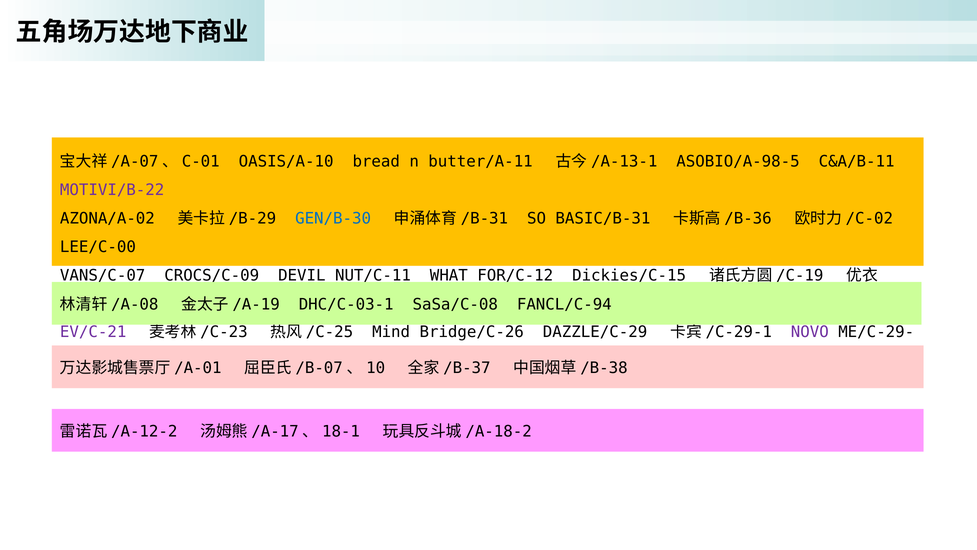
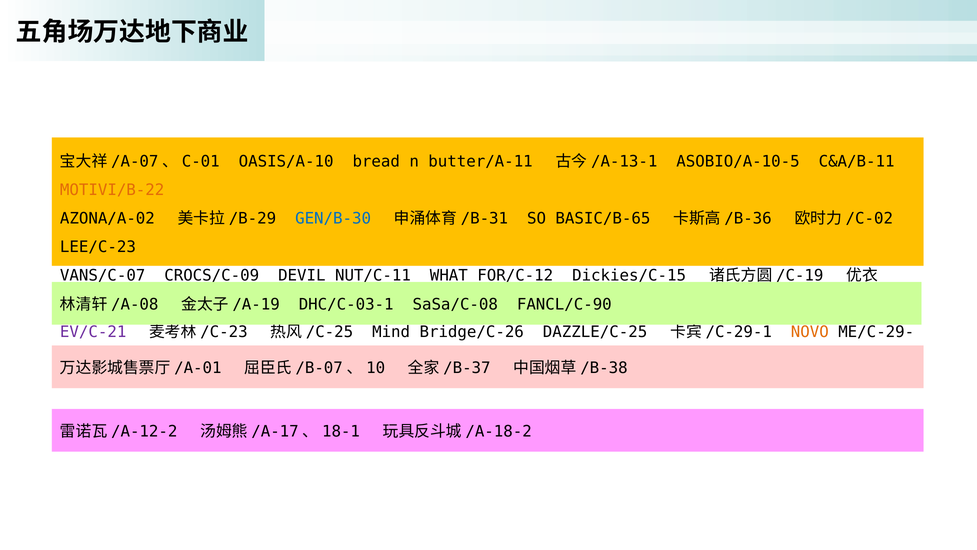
ASOBIO/A-98-5: ASOBIO/A-98-5 -> ASOBIO/A-10-5 (738, 162)
MOTIVI/B-22 colour: purple -> orange (112, 190)
BASIC/B-31: BASIC/B-31 -> BASIC/B-65 (603, 218)
LEE/C-00: LEE/C-00 -> LEE/C-23 (98, 247)
FANCL/C-94: FANCL/C-94 -> FANCL/C-90 (564, 304)
DAZZLE/C-29: DAZZLE/C-29 -> DAZZLE/C-25 (595, 332)
NOVO colour: purple -> orange (810, 332)
